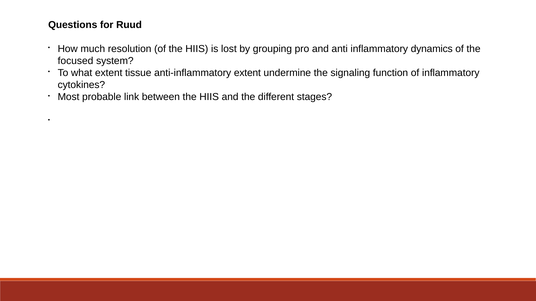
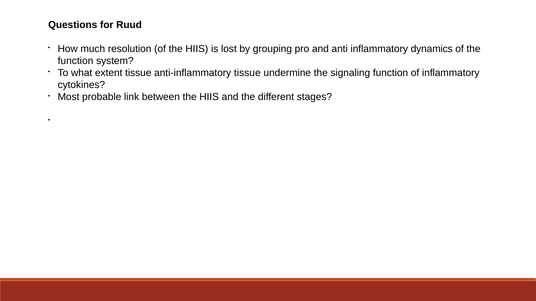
focused: focused -> function (76, 61)
anti-inflammatory extent: extent -> tissue (247, 73)
